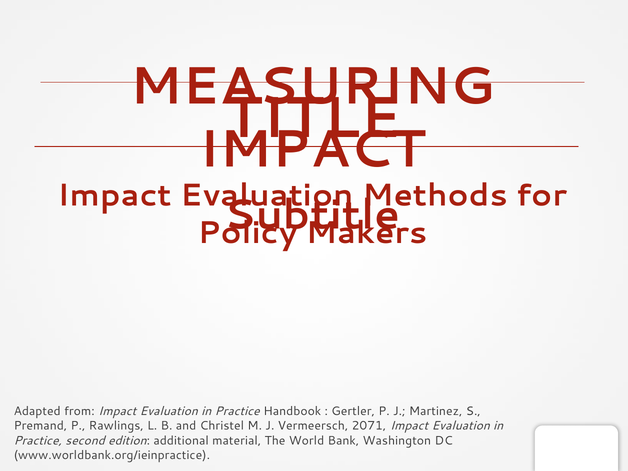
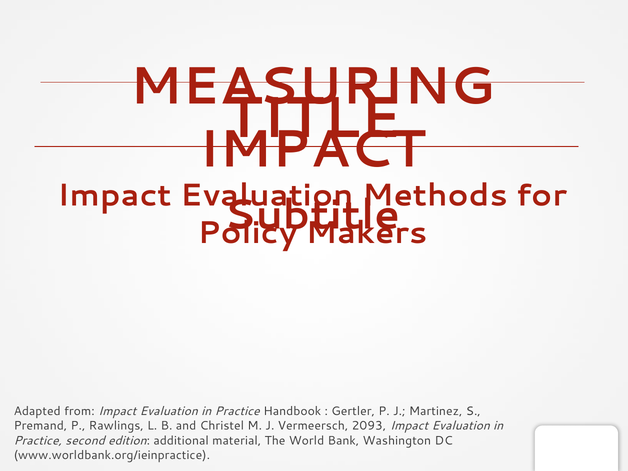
2071: 2071 -> 2093 (369, 426)
